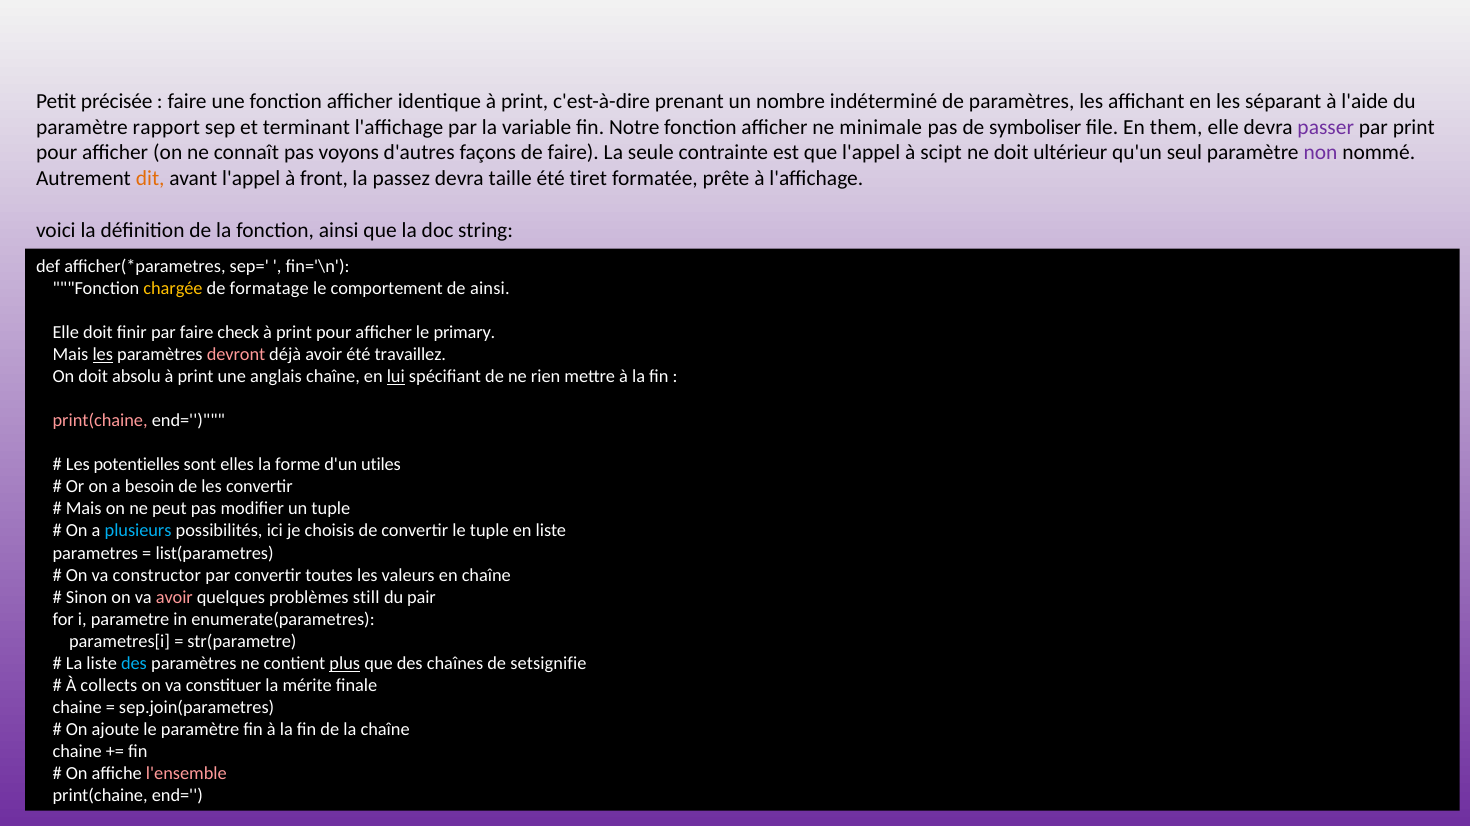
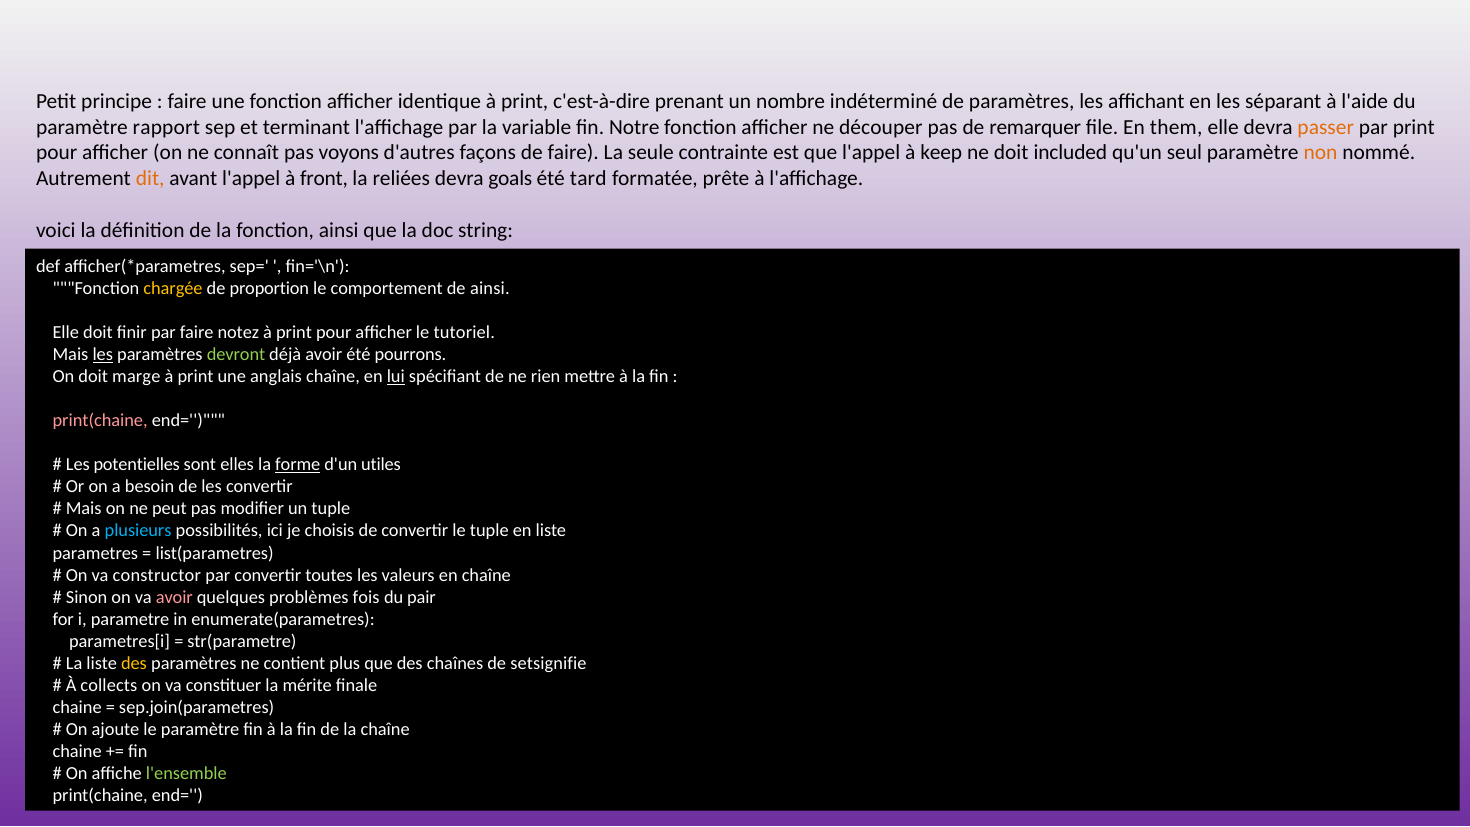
précisée: précisée -> principe (117, 101)
minimale: minimale -> découper (881, 127)
symboliser: symboliser -> remarquer (1035, 127)
passer colour: purple -> orange (1326, 127)
scipt: scipt -> keep (941, 153)
ultérieur: ultérieur -> included (1070, 153)
non colour: purple -> orange (1320, 153)
passez: passez -> reliées (401, 179)
taille: taille -> goals (510, 179)
tiret: tiret -> tard (588, 179)
formatage: formatage -> proportion (269, 288)
check: check -> notez (238, 332)
primary: primary -> tutoriel (464, 332)
devront colour: pink -> light green (236, 354)
travaillez: travaillez -> pourrons (410, 354)
absolu: absolu -> marge (136, 376)
forme underline: none -> present (298, 465)
still: still -> fois (366, 597)
des colour: light blue -> yellow (134, 663)
plus underline: present -> none (345, 663)
l'ensemble colour: pink -> light green (186, 773)
